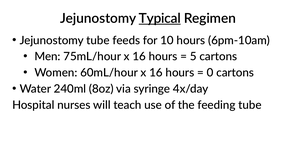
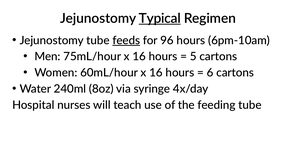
feeds underline: none -> present (126, 40)
10: 10 -> 96 (167, 40)
0: 0 -> 6 (210, 73)
